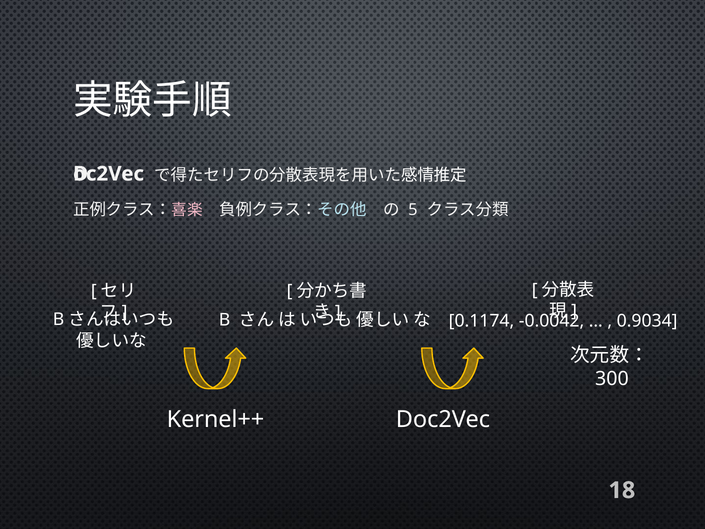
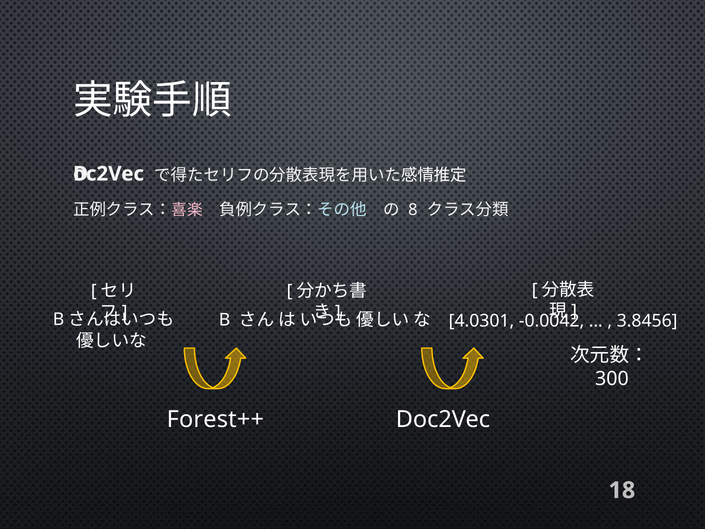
5: 5 -> 8 (413, 210)
0.1174: 0.1174 -> 4.0301 (481, 321)
0.9034: 0.9034 -> 3.8456 (647, 321)
Kernel++: Kernel++ -> Forest++ (215, 419)
